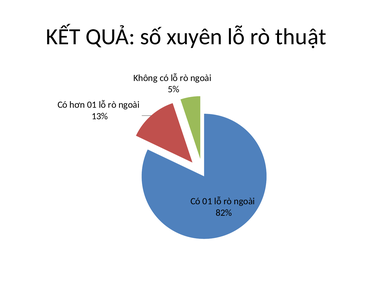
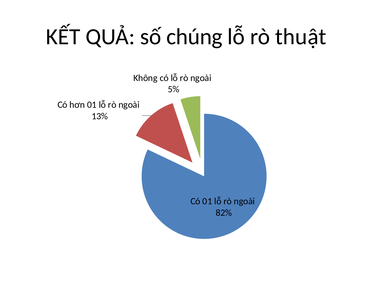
xuyên: xuyên -> chúng (194, 37)
